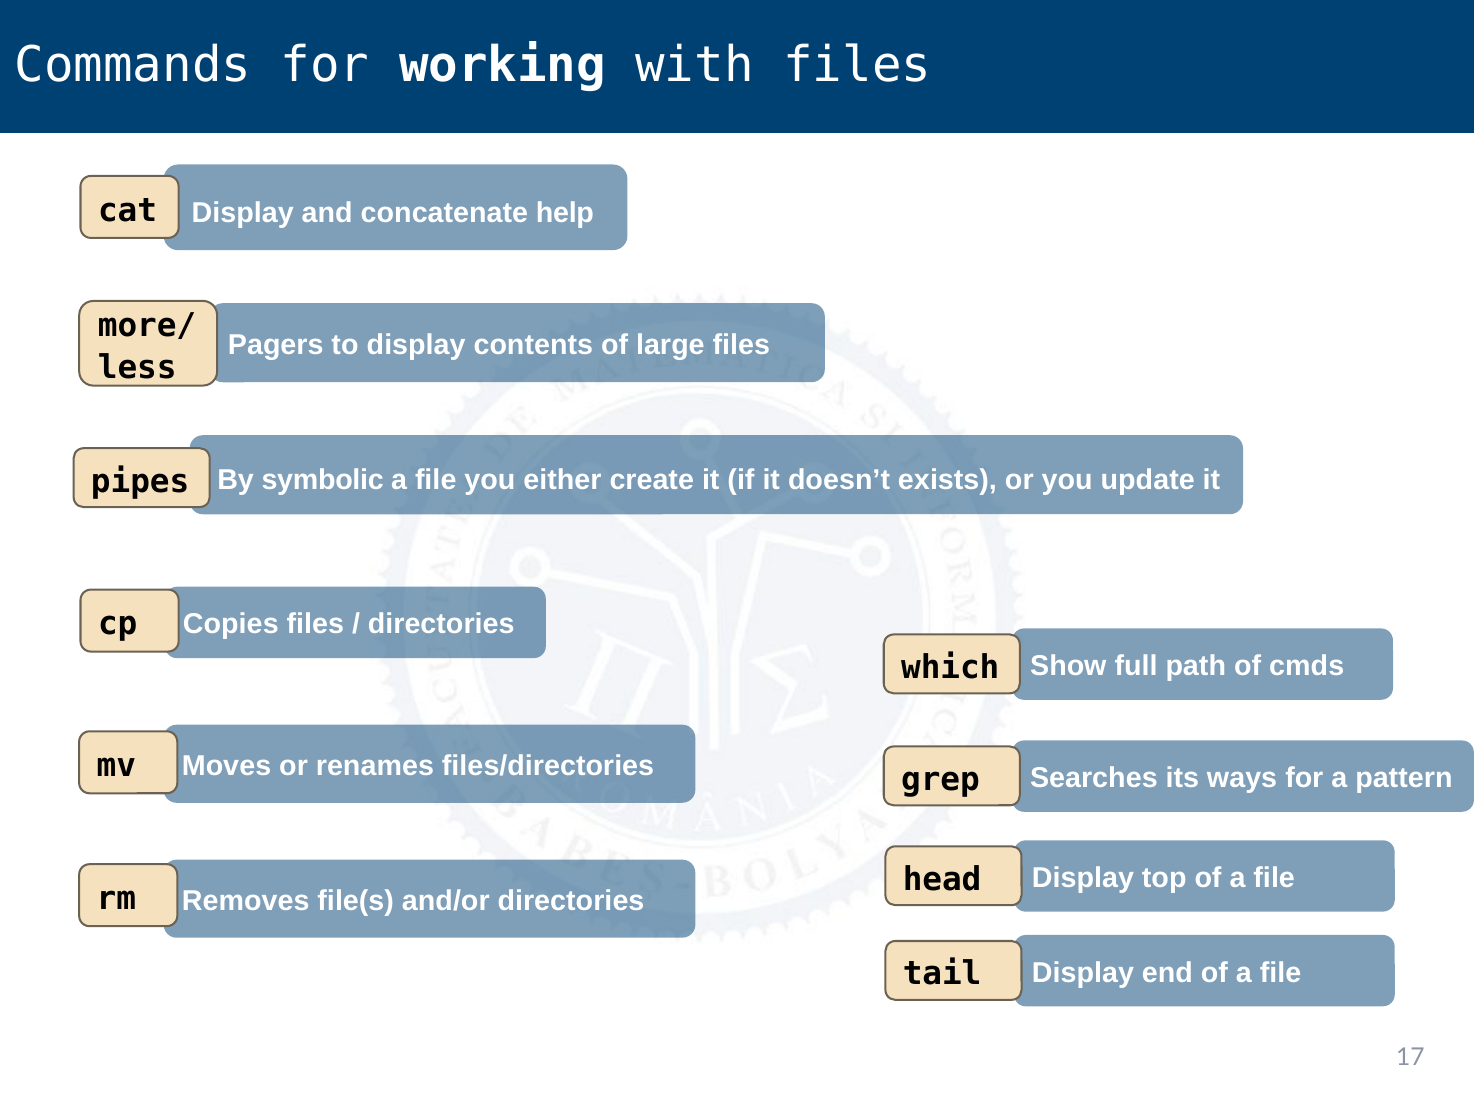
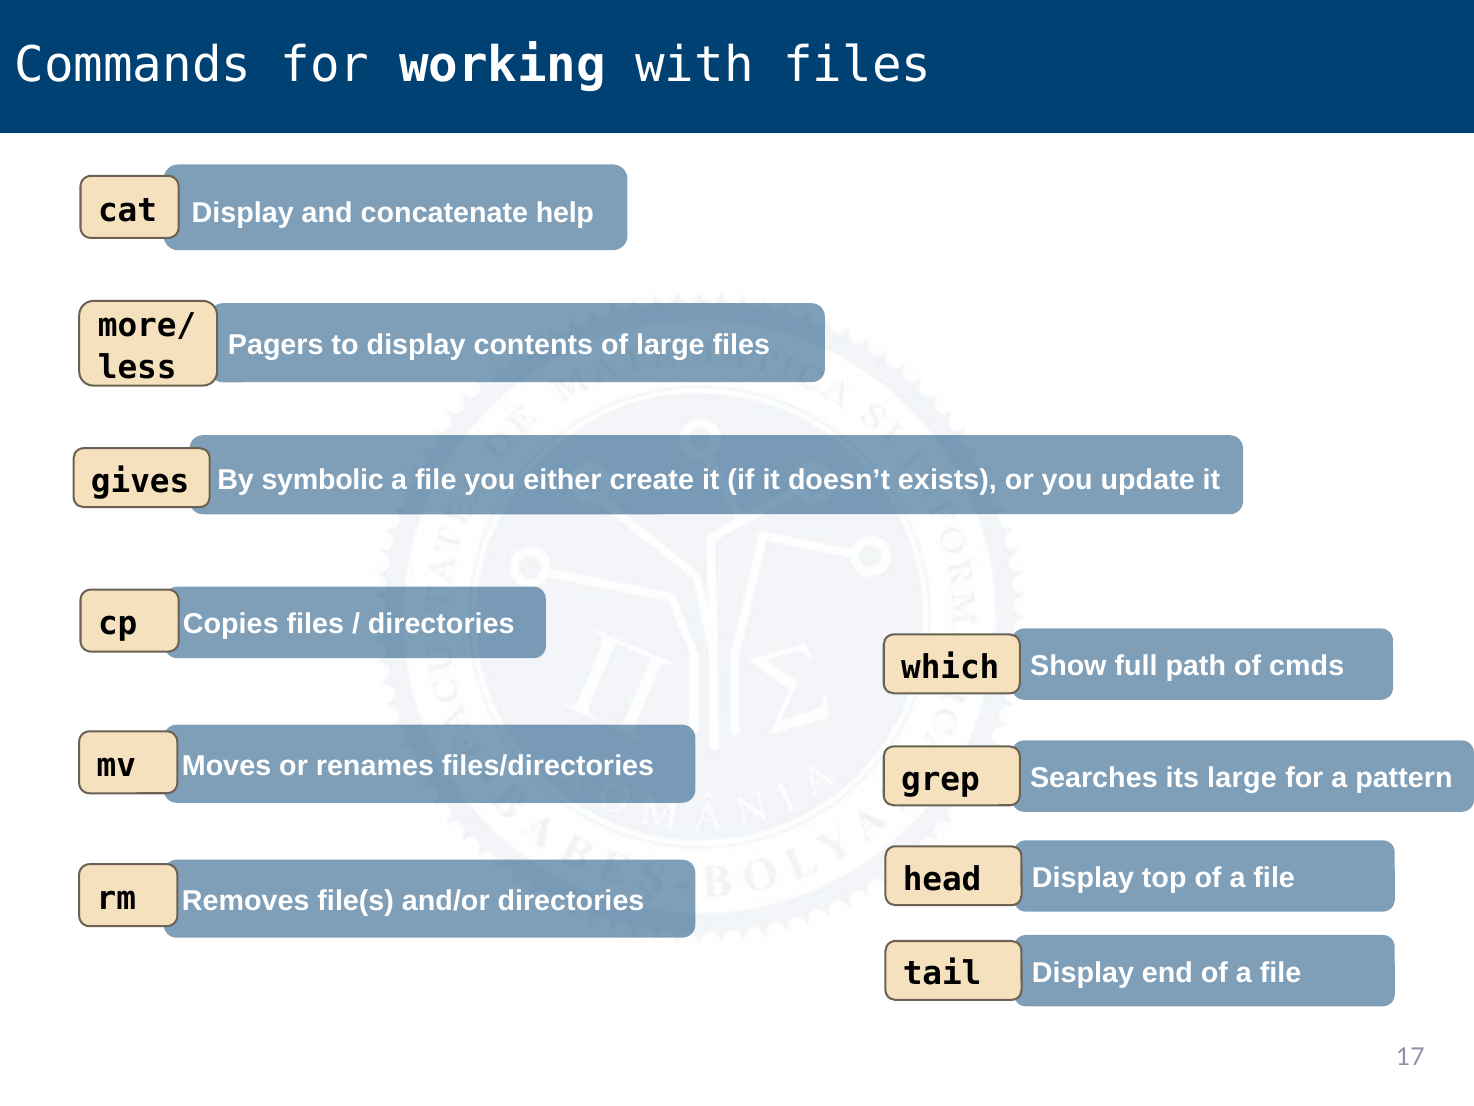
pipes: pipes -> gives (140, 481)
its ways: ways -> large (1242, 778)
